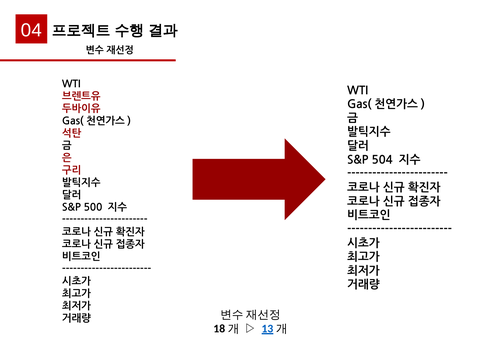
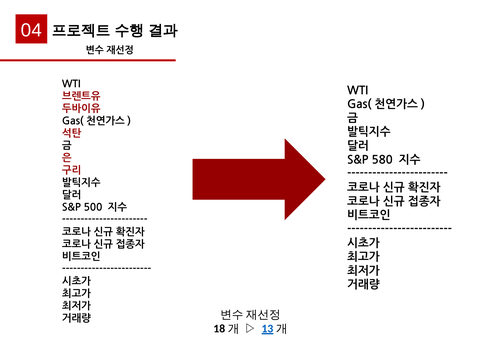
504: 504 -> 580 (382, 160)
